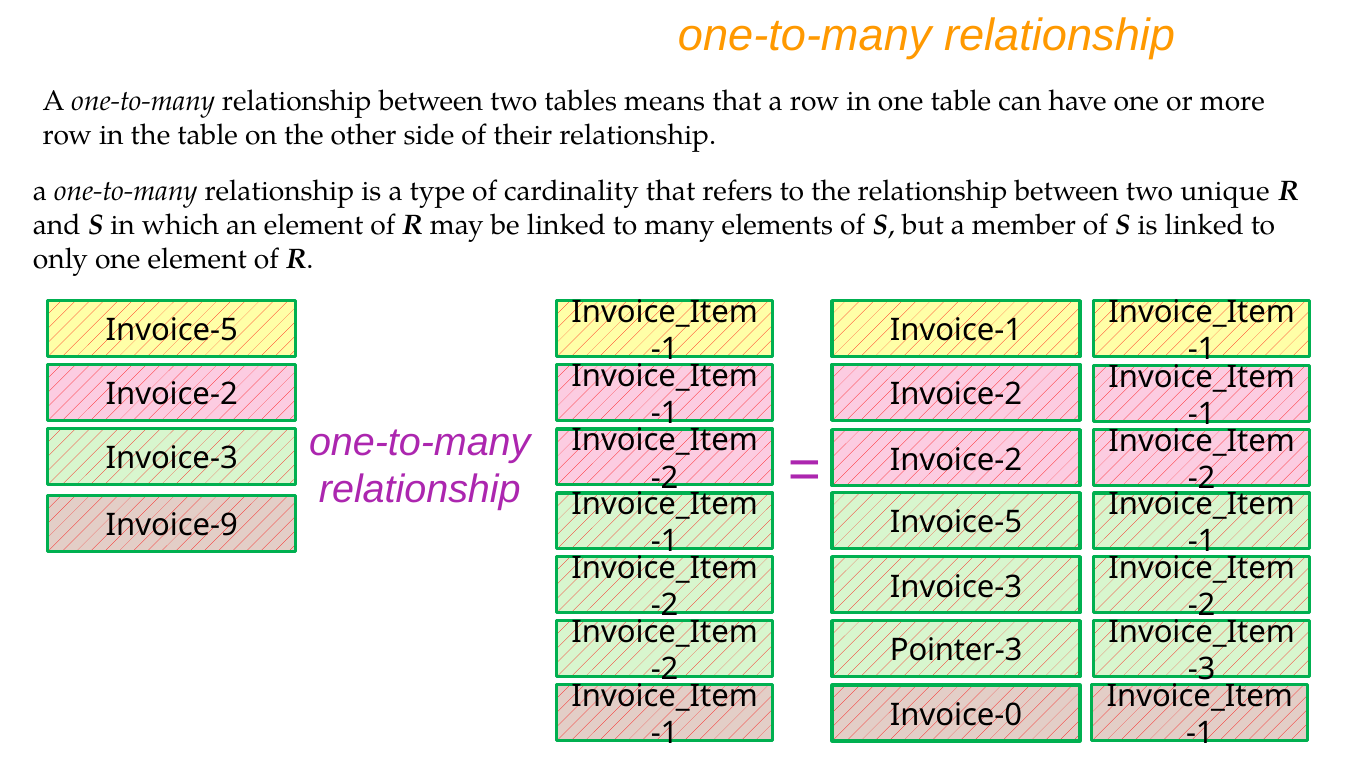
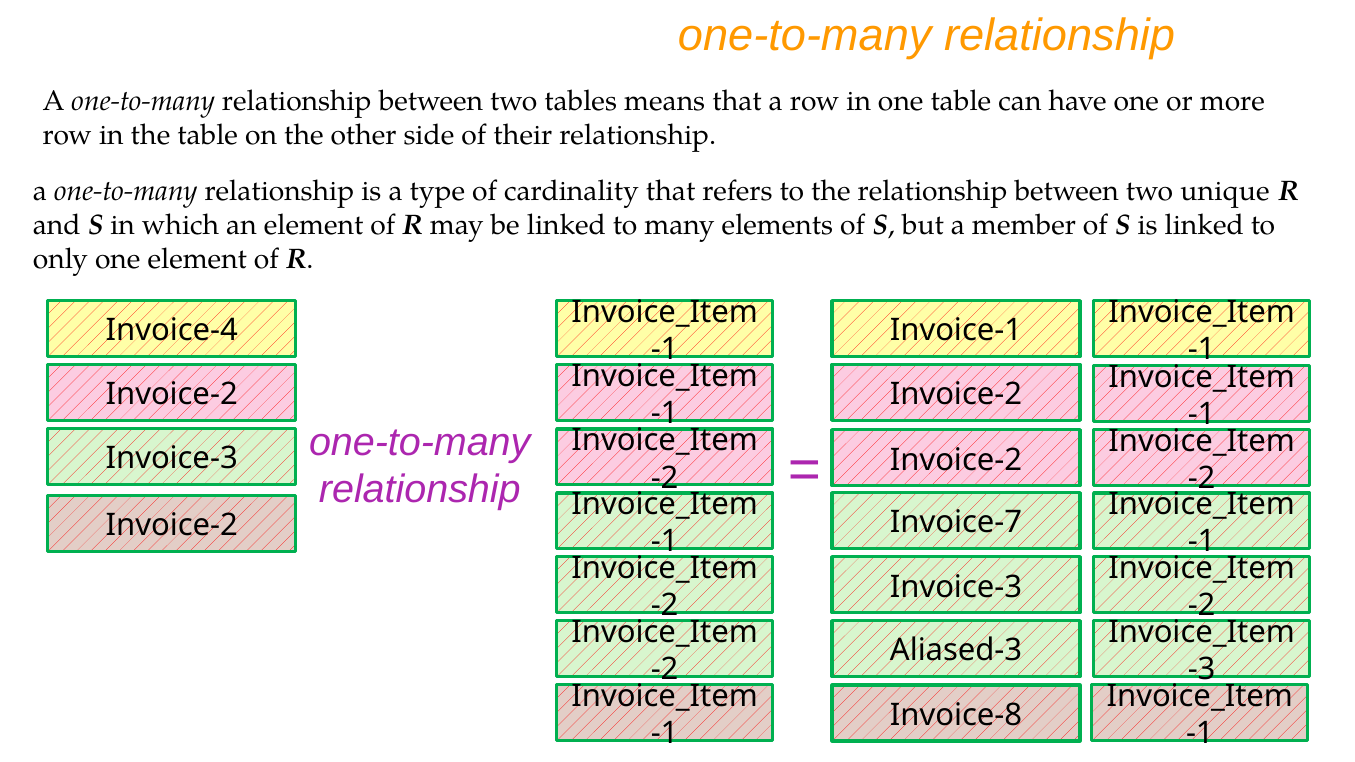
Invoice-5: Invoice-5 -> Invoice-4 (172, 331)
Invoice-5: Invoice-5 -> Invoice-7 (956, 523)
Invoice-9: Invoice-9 -> Invoice-2 (172, 526)
Pointer-3: Pointer-3 -> Aliased-3 (956, 651)
Invoice-0: Invoice-0 -> Invoice-8 (956, 715)
